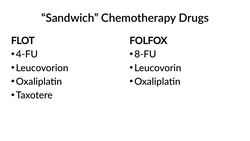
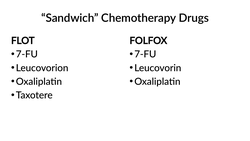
4-FU: 4-FU -> 7-FU (27, 54)
8-FU: 8-FU -> 7-FU (145, 54)
